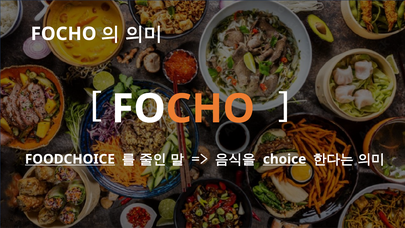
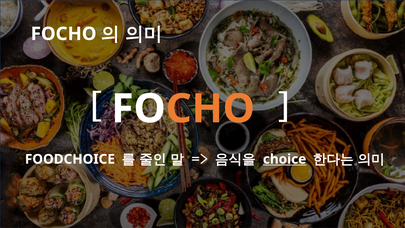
FOODCHOICE underline: present -> none (70, 159)
